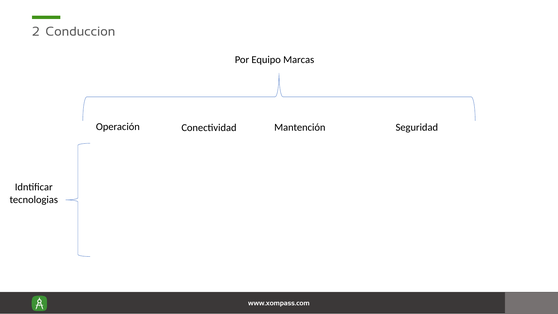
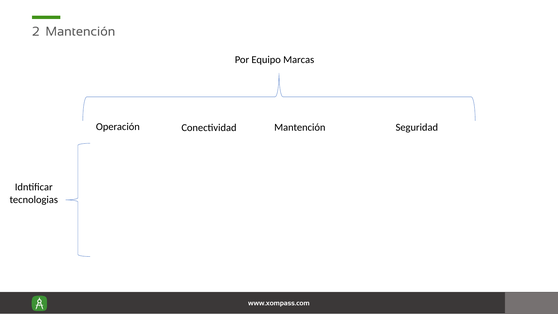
2 Conduccion: Conduccion -> Mantención (80, 32)
